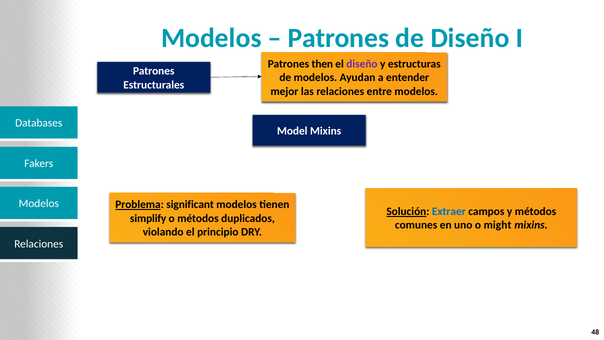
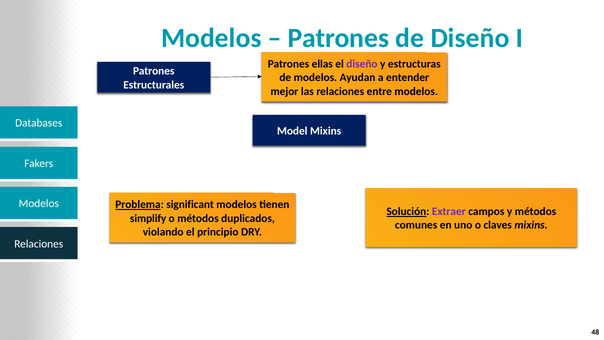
then: then -> ellas (322, 64)
Extraer colour: blue -> purple (449, 211)
might: might -> claves (498, 225)
